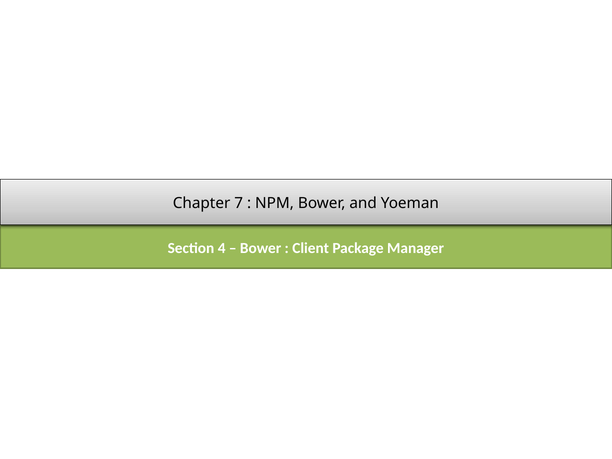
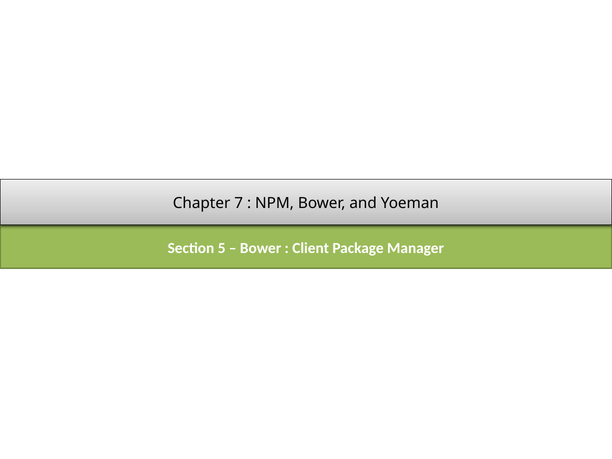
4: 4 -> 5 (222, 248)
